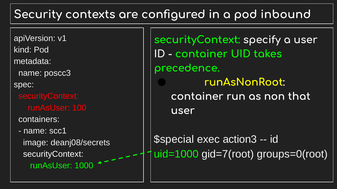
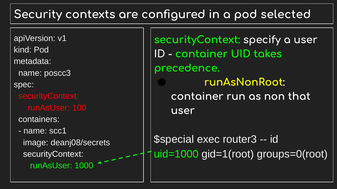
inbound: inbound -> selected (286, 15)
action3: action3 -> router3 (240, 140)
gid=7(root: gid=7(root -> gid=1(root (228, 155)
